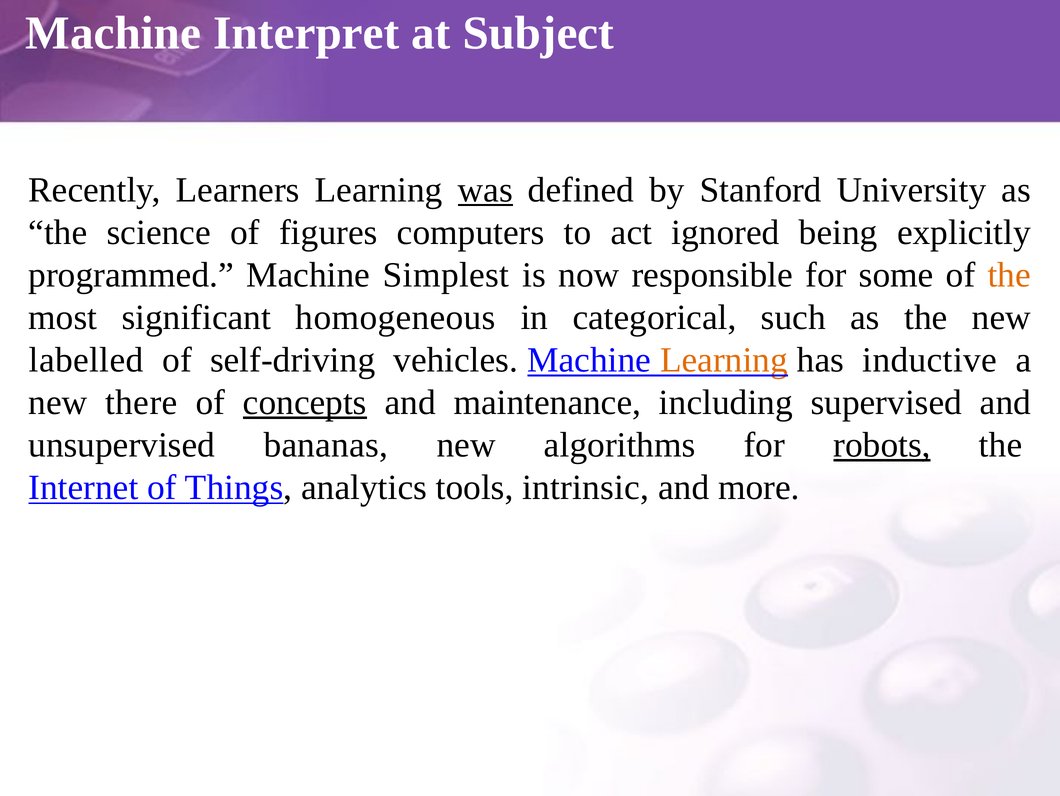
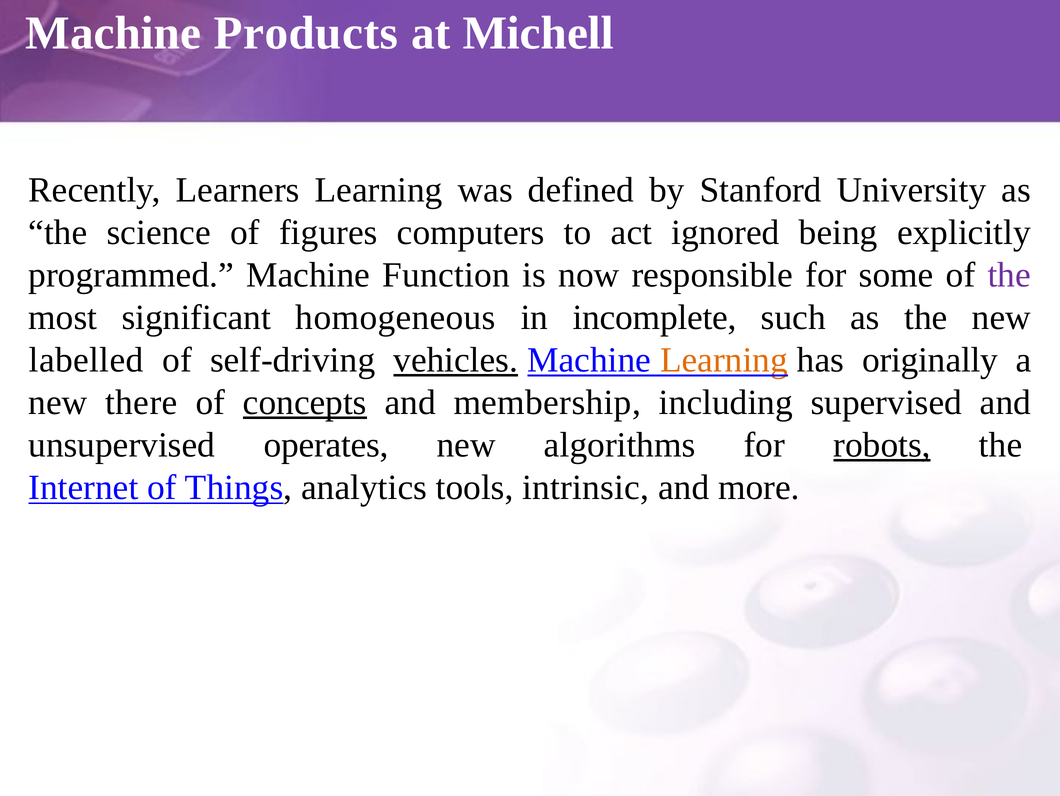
Interpret: Interpret -> Products (306, 33)
Subject: Subject -> Michell (538, 33)
was underline: present -> none (485, 190)
Simplest: Simplest -> Function (446, 275)
the colour: orange -> purple (1009, 275)
categorical: categorical -> incomplete (655, 317)
vehicles underline: none -> present (456, 360)
inductive: inductive -> originally (930, 360)
maintenance: maintenance -> membership (547, 402)
bananas: bananas -> operates (326, 445)
